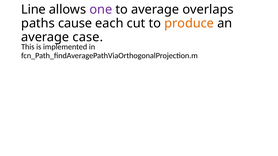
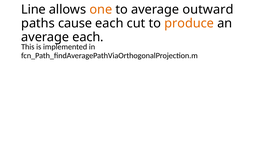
one colour: purple -> orange (101, 10)
overlaps: overlaps -> outward (208, 10)
average case: case -> each (88, 37)
